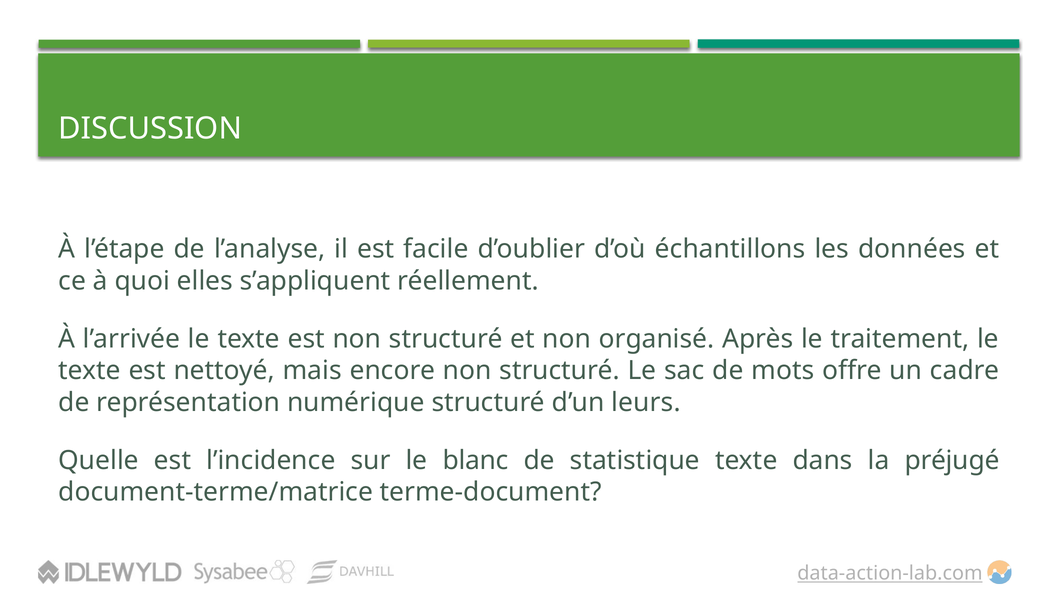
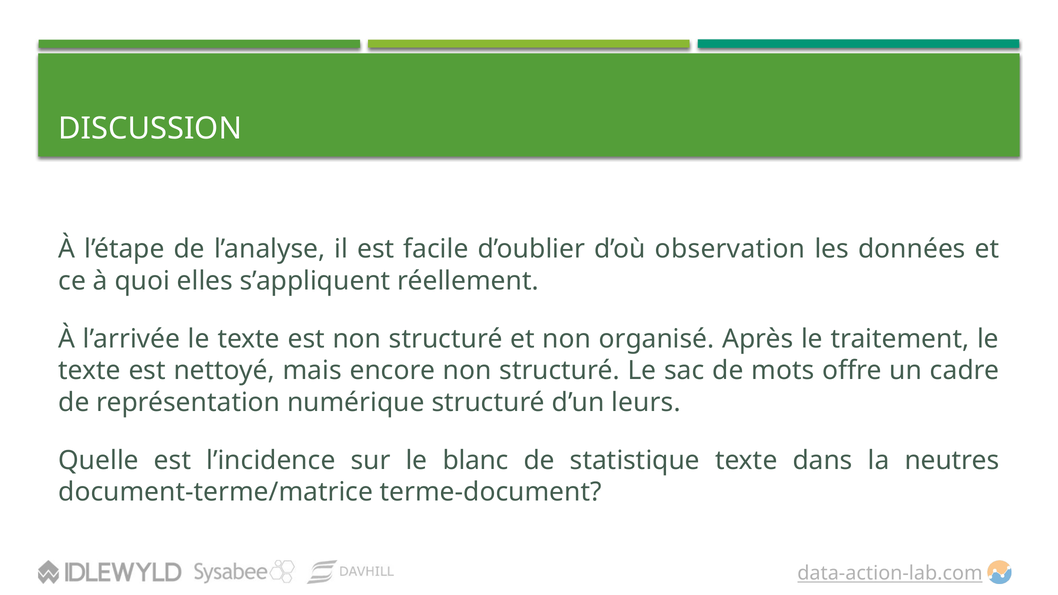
échantillons: échantillons -> observation (730, 249)
préjugé: préjugé -> neutres (952, 460)
